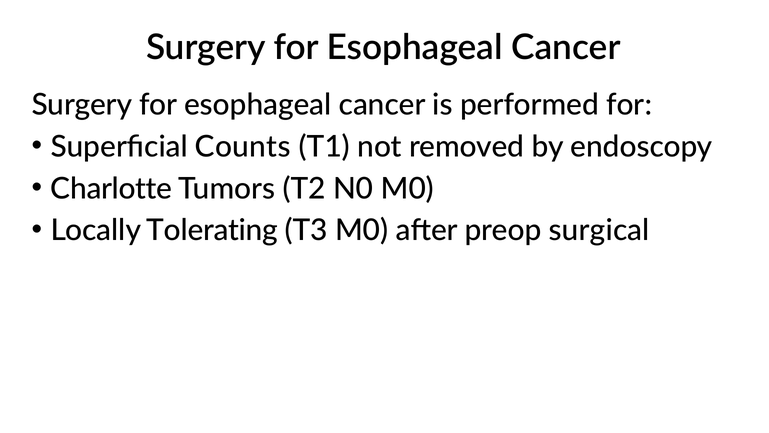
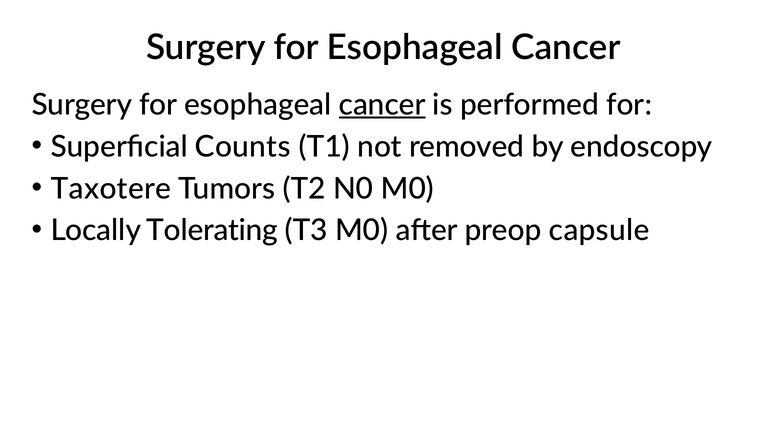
cancer underline: none -> present (382, 105)
Charlotte: Charlotte -> Taxotere (111, 188)
surgical: surgical -> capsule (599, 230)
